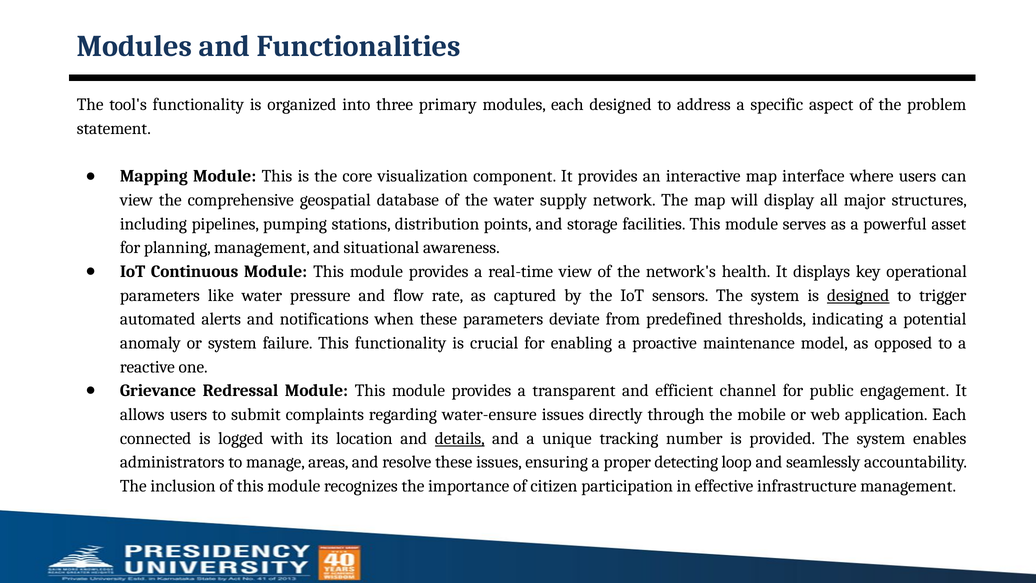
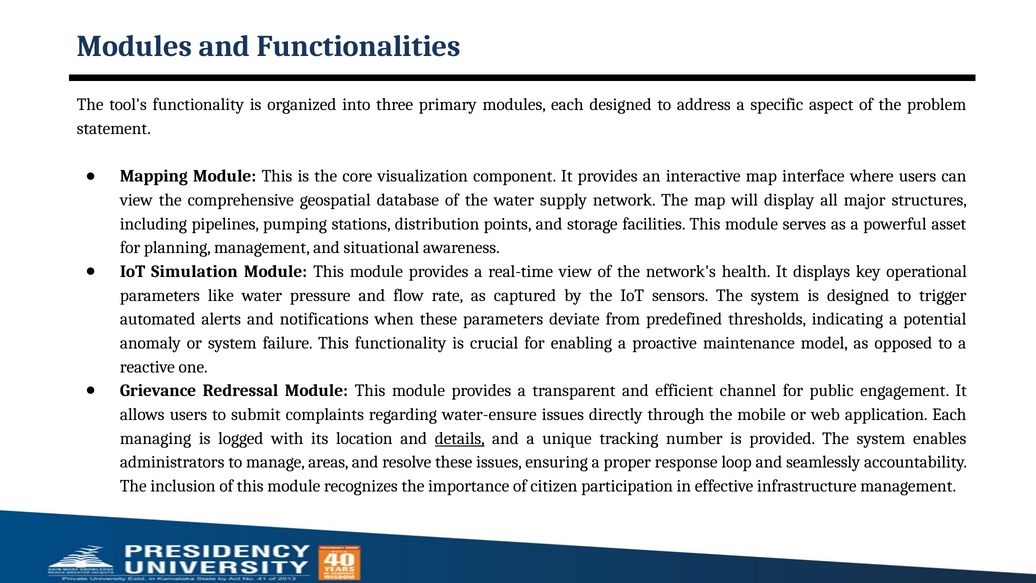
Continuous: Continuous -> Simulation (195, 271)
designed underline: present -> none (858, 295)
connected: connected -> managing (156, 438)
detecting: detecting -> response (686, 462)
